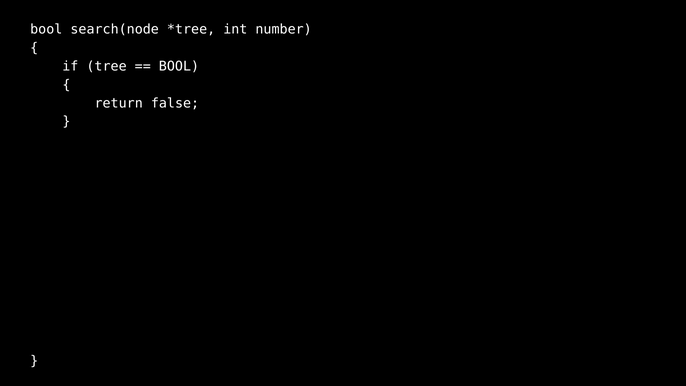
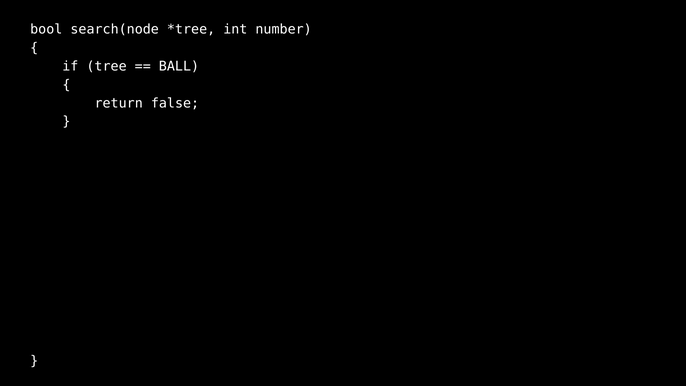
BOOL: BOOL -> BALL (179, 66)
